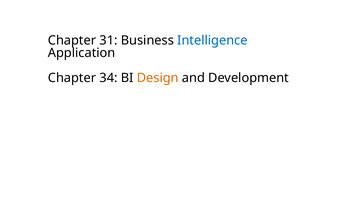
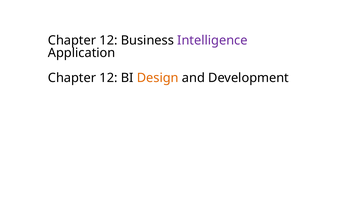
31: 31 -> 12 (108, 40)
Intelligence colour: blue -> purple (212, 40)
34: 34 -> 12 (108, 78)
